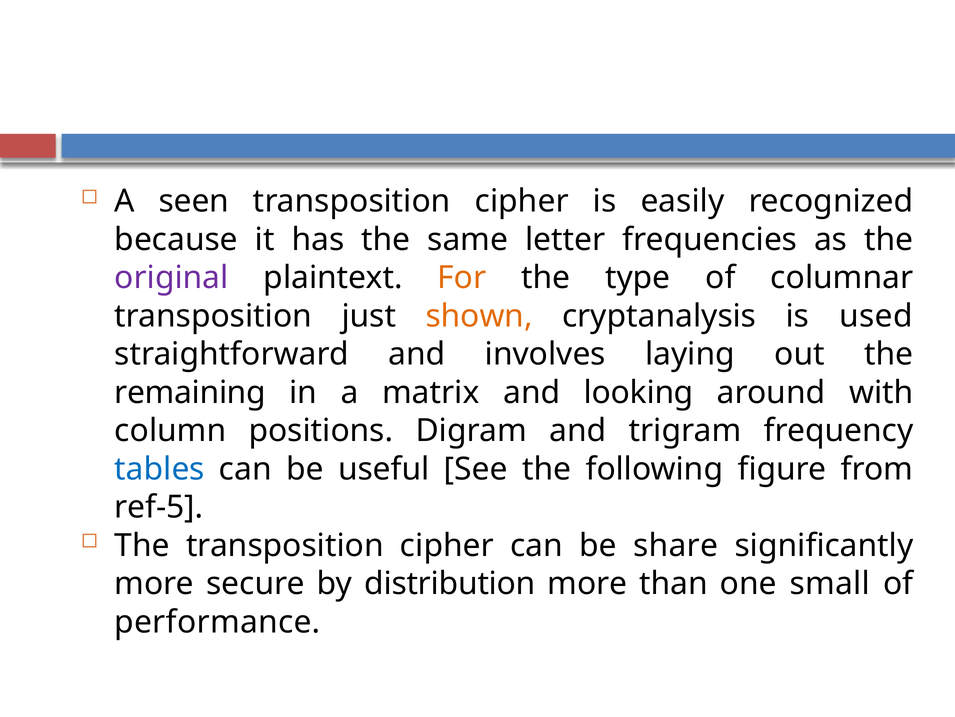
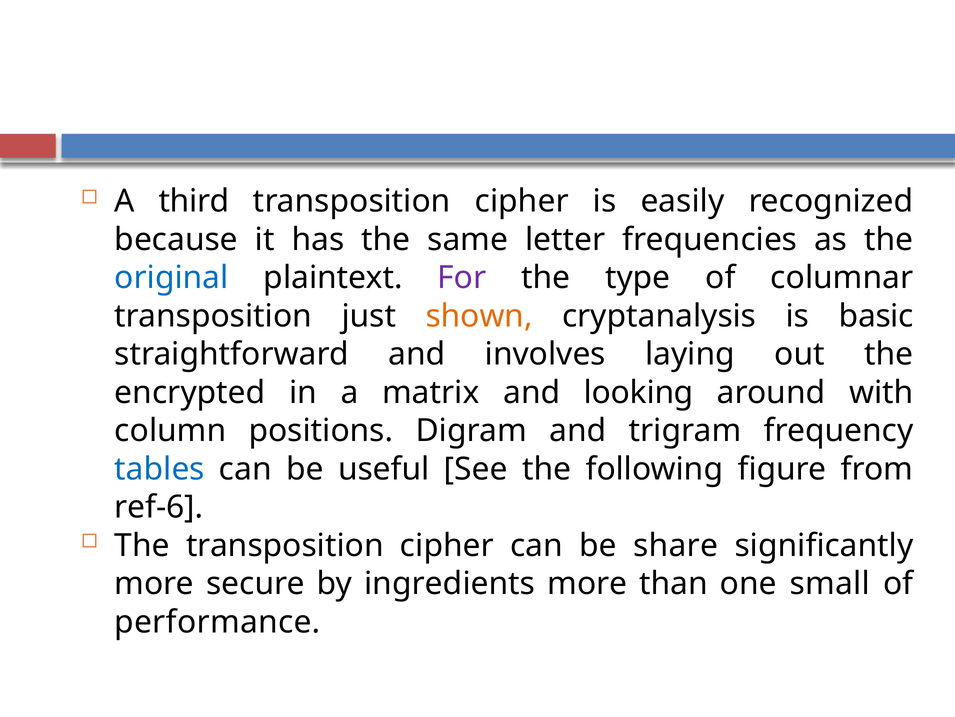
seen: seen -> third (194, 201)
original colour: purple -> blue (171, 278)
For colour: orange -> purple (462, 278)
used: used -> basic (876, 316)
remaining: remaining -> encrypted (190, 392)
ref-5: ref-5 -> ref-6 (159, 507)
distribution: distribution -> ingredients (450, 583)
